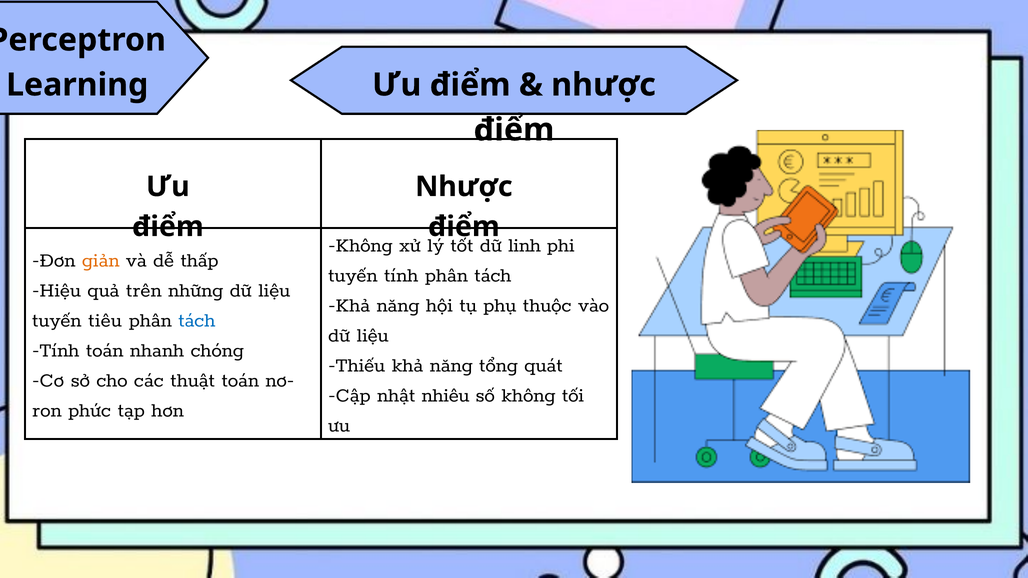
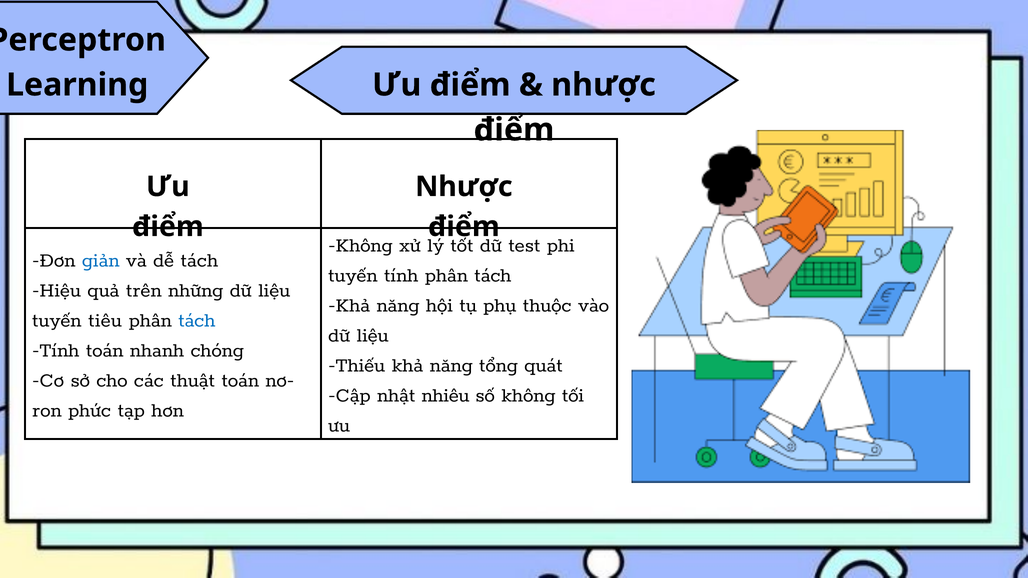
linh: linh -> test (524, 245)
giản colour: orange -> blue (101, 260)
dễ thấp: thấp -> tách (199, 260)
